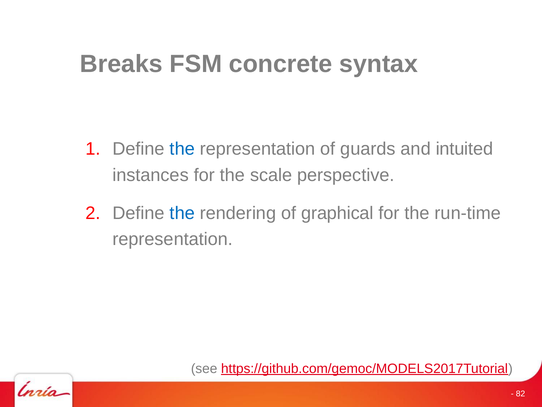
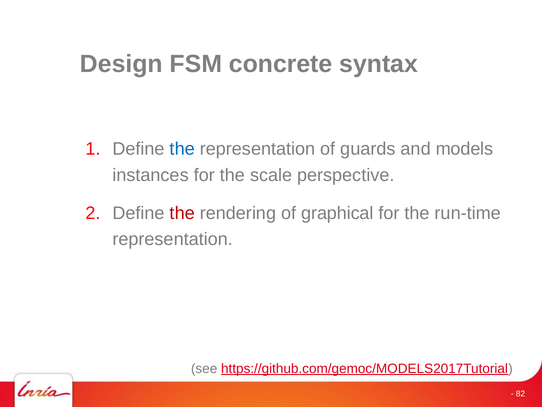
Breaks: Breaks -> Design (121, 64)
intuited: intuited -> models (464, 149)
the colour: blue -> red (182, 213)
